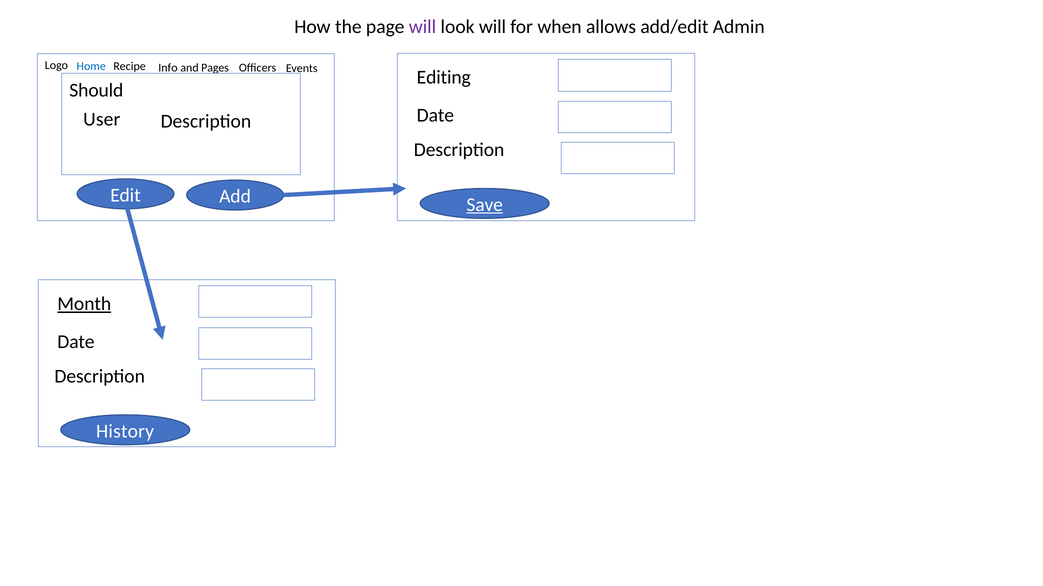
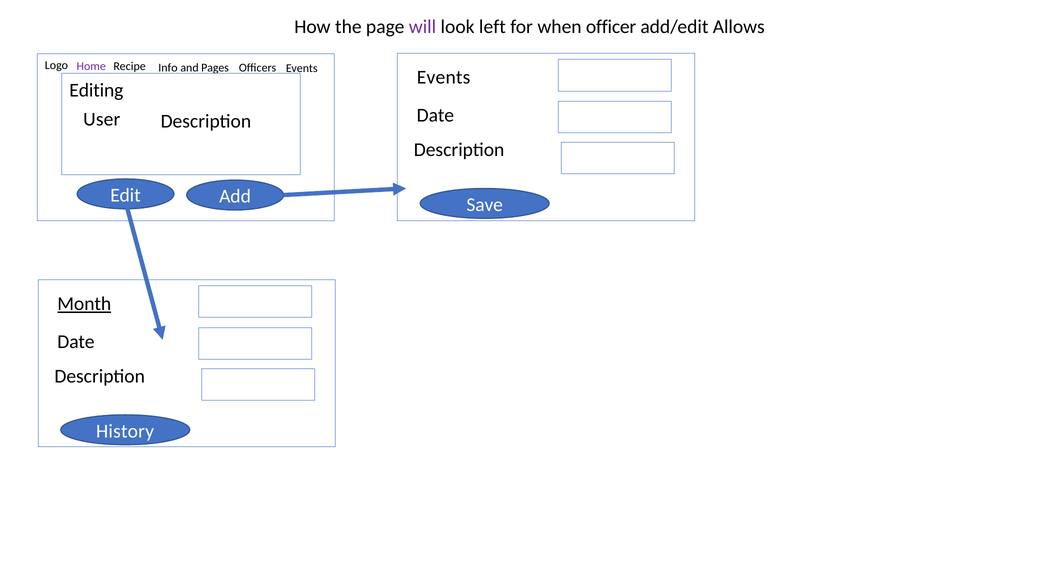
look will: will -> left (492, 27)
allows: allows -> officer (611, 27)
Admin: Admin -> Allows (739, 27)
Home colour: blue -> purple (91, 66)
Editing: Editing -> Events (444, 78)
Should: Should -> Editing (96, 91)
Save underline: present -> none (485, 205)
